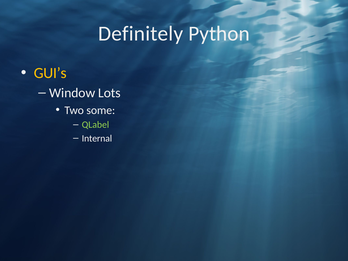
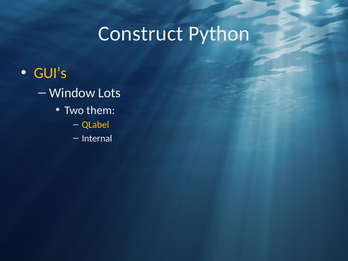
Definitely: Definitely -> Construct (141, 34)
some: some -> them (101, 110)
QLabel colour: light green -> yellow (95, 125)
